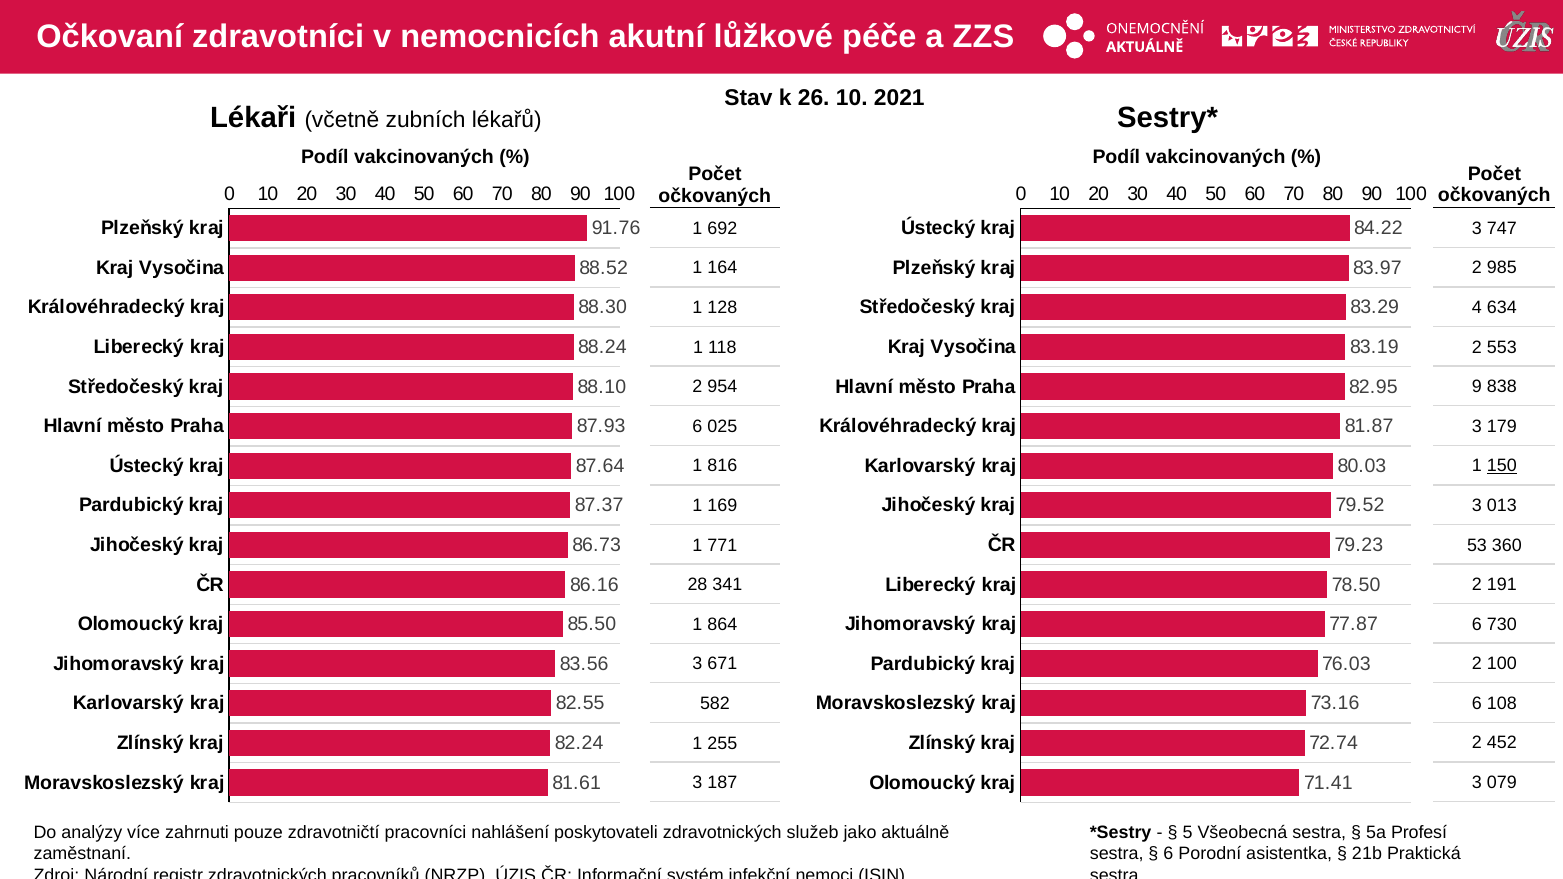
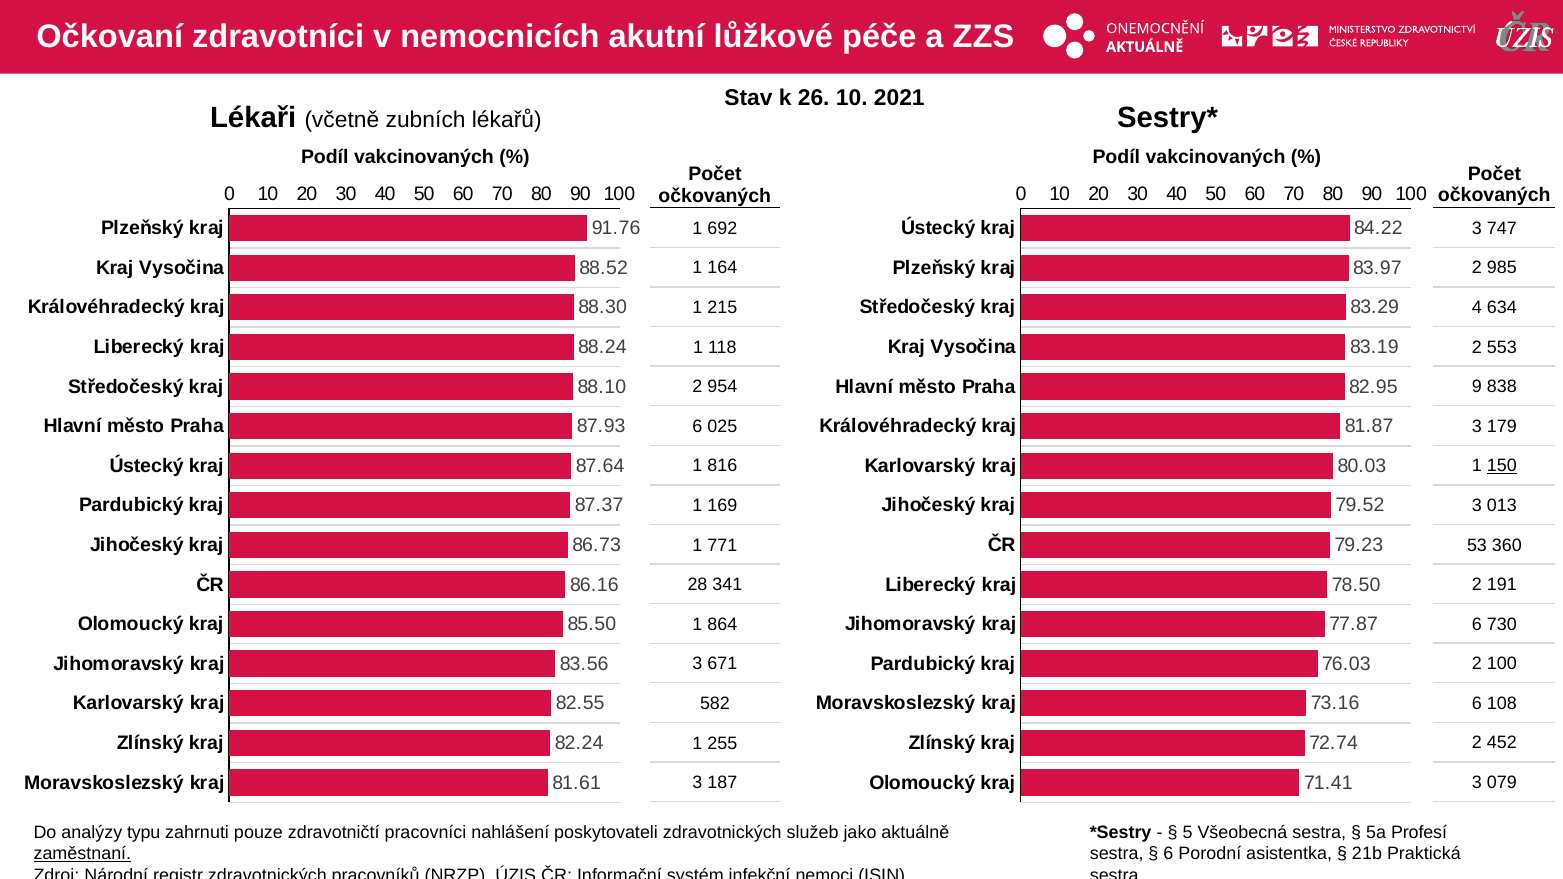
128: 128 -> 215 (722, 308)
více: více -> typu (144, 832)
zaměstnaní underline: none -> present (82, 854)
